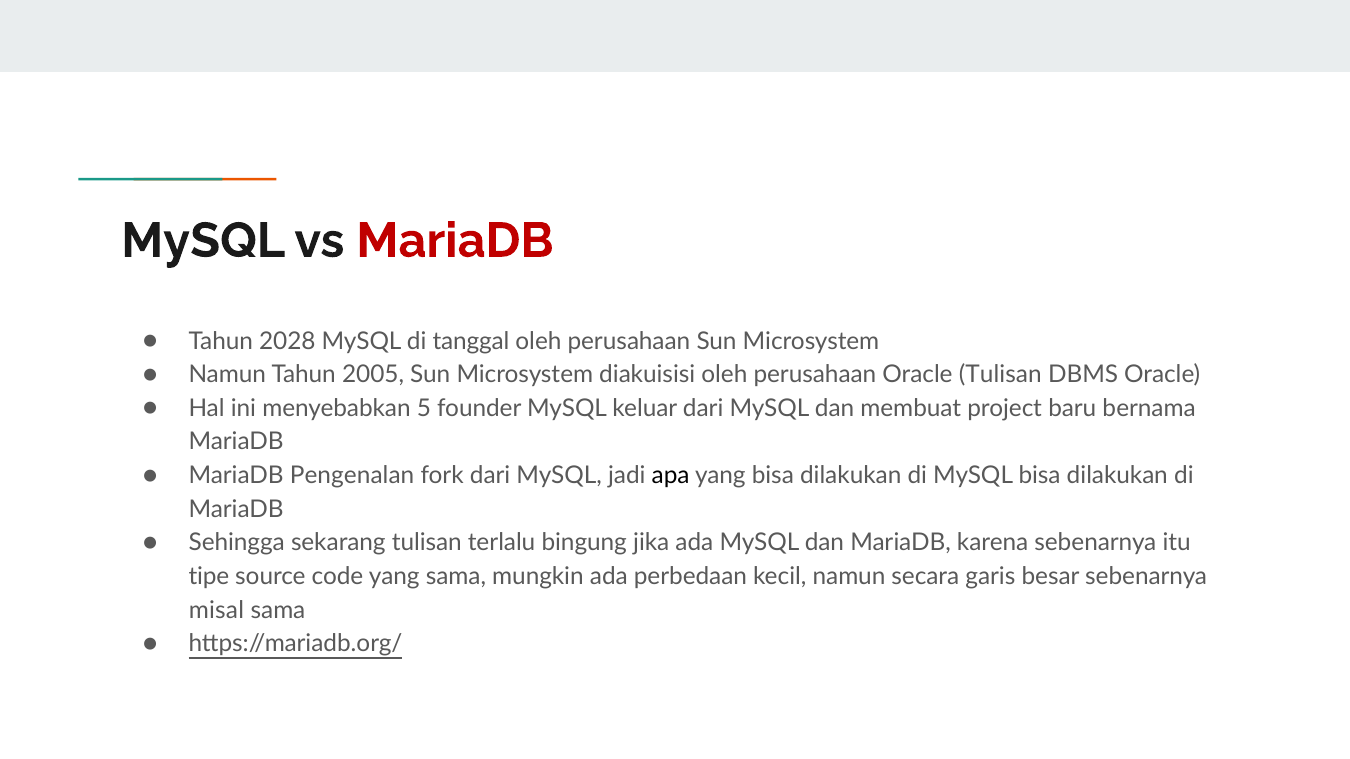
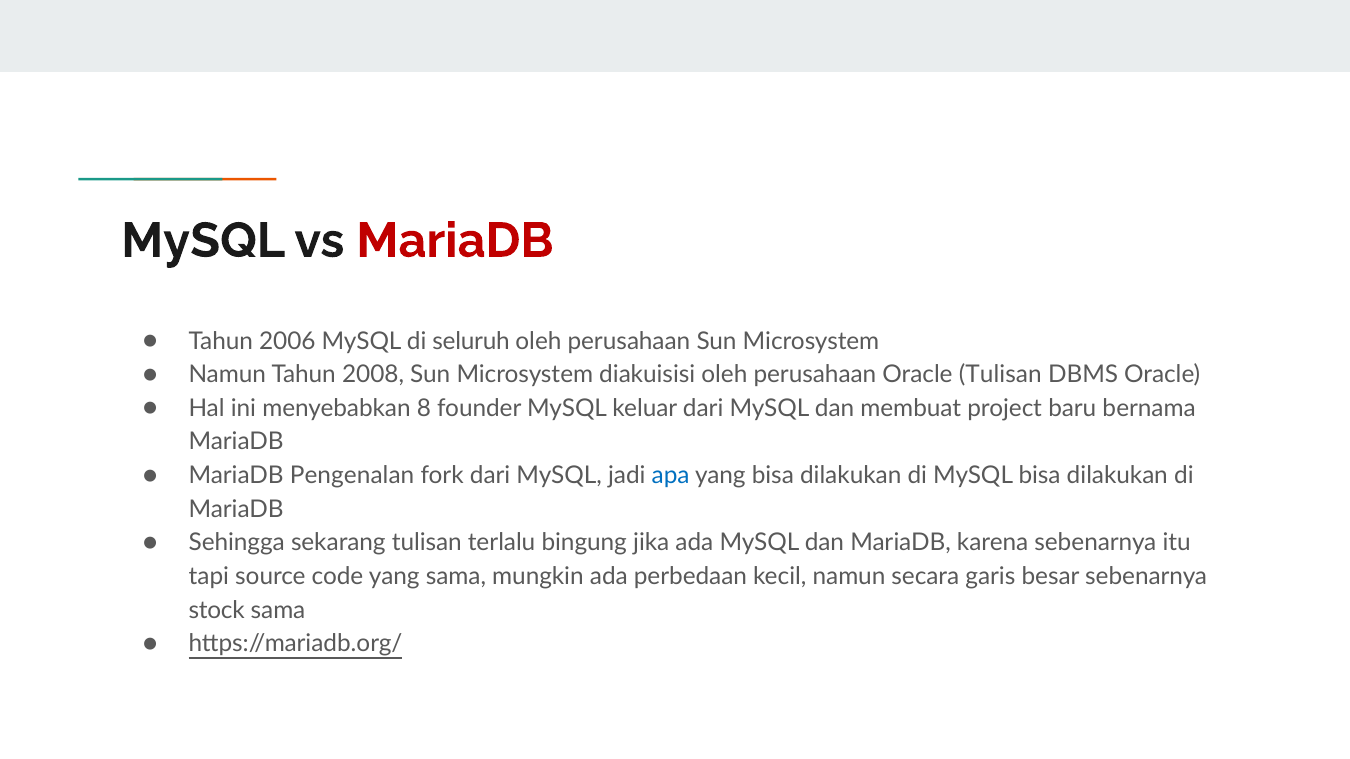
2028: 2028 -> 2006 (287, 341)
tanggal: tanggal -> seluruh (471, 341)
2005: 2005 -> 2008 (373, 375)
5: 5 -> 8 (424, 408)
apa colour: black -> blue (671, 476)
tipe: tipe -> tapi (209, 577)
misal: misal -> stock (217, 610)
